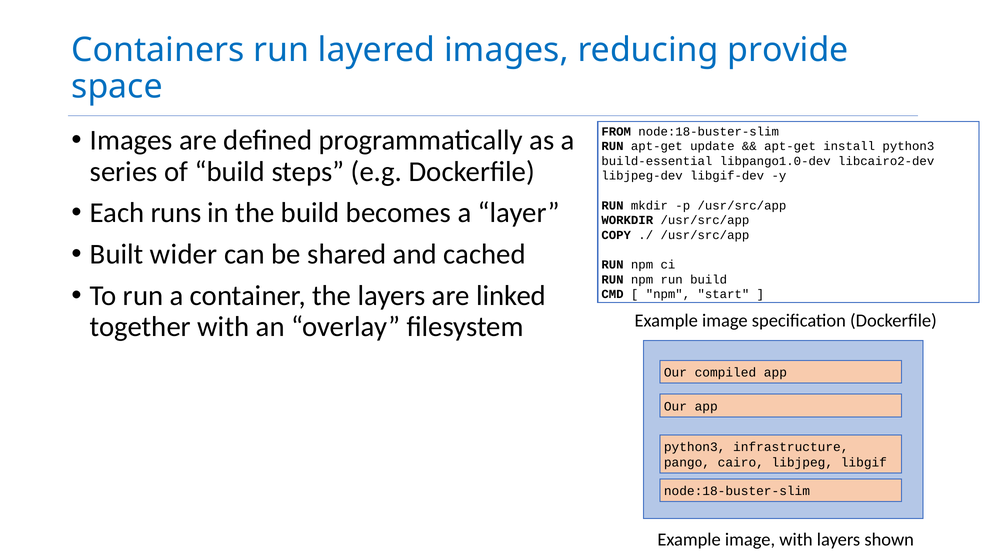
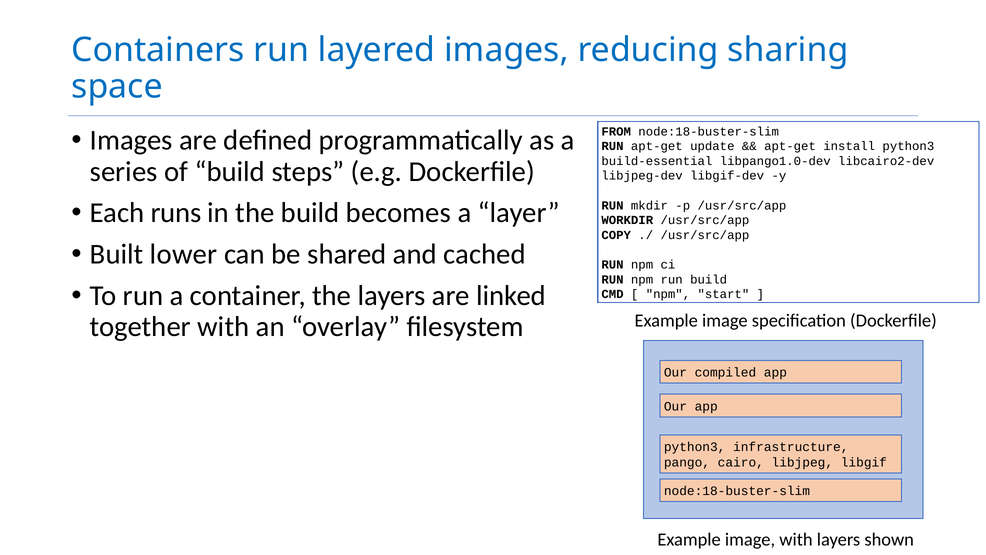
provide: provide -> sharing (788, 50)
wider: wider -> lower (184, 254)
